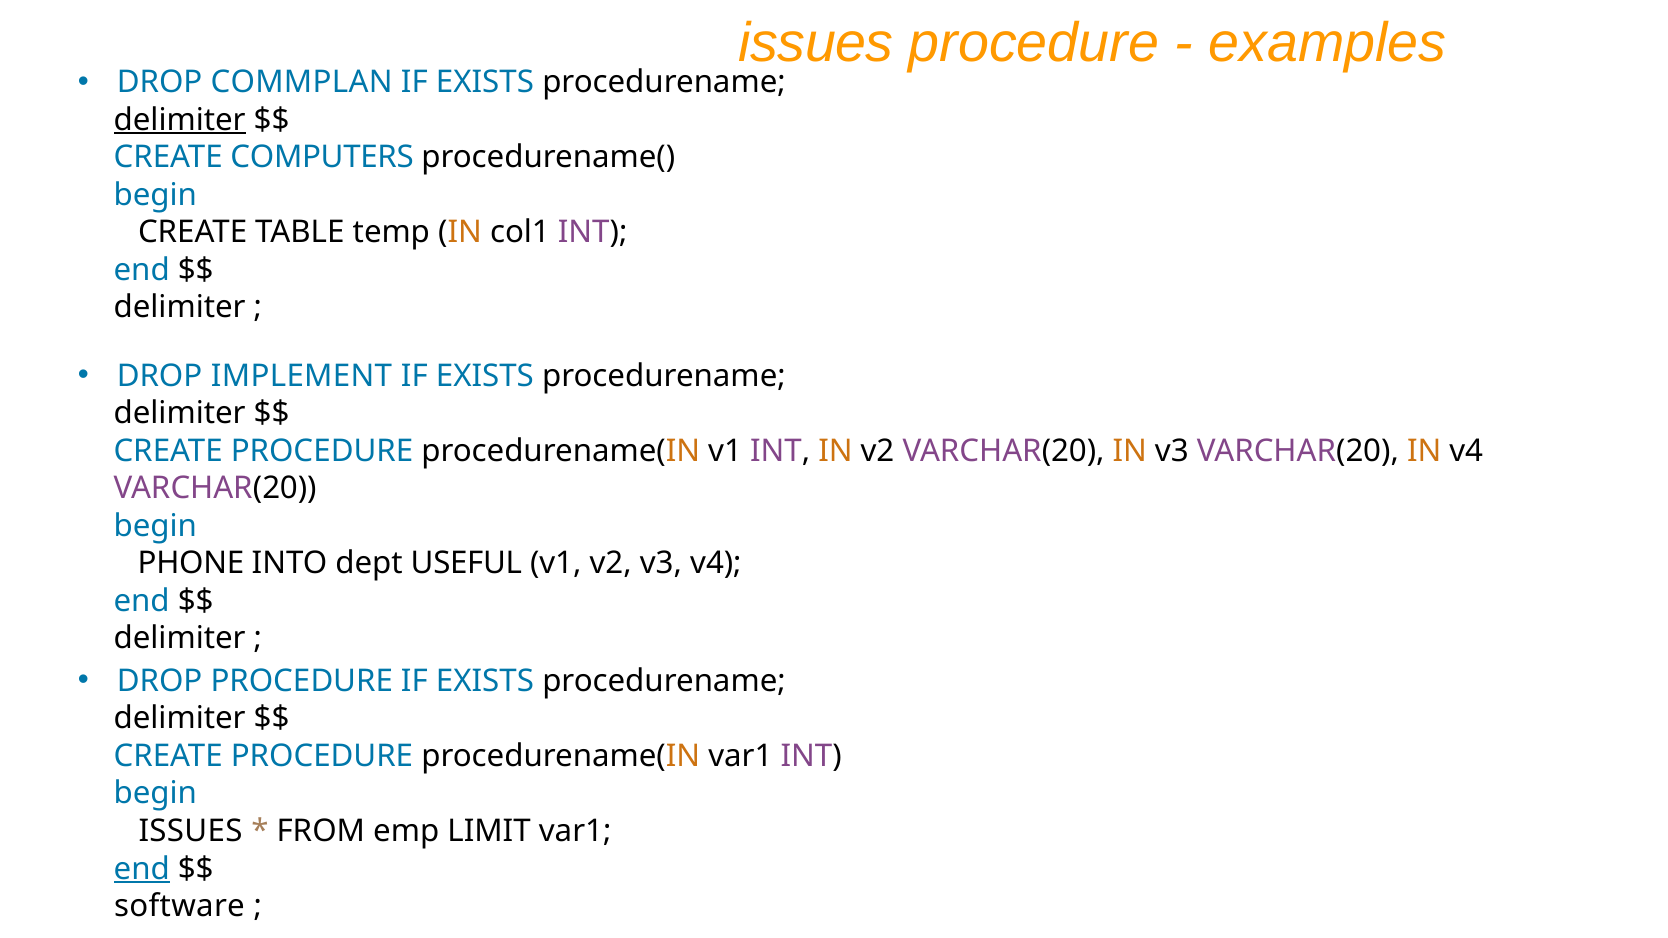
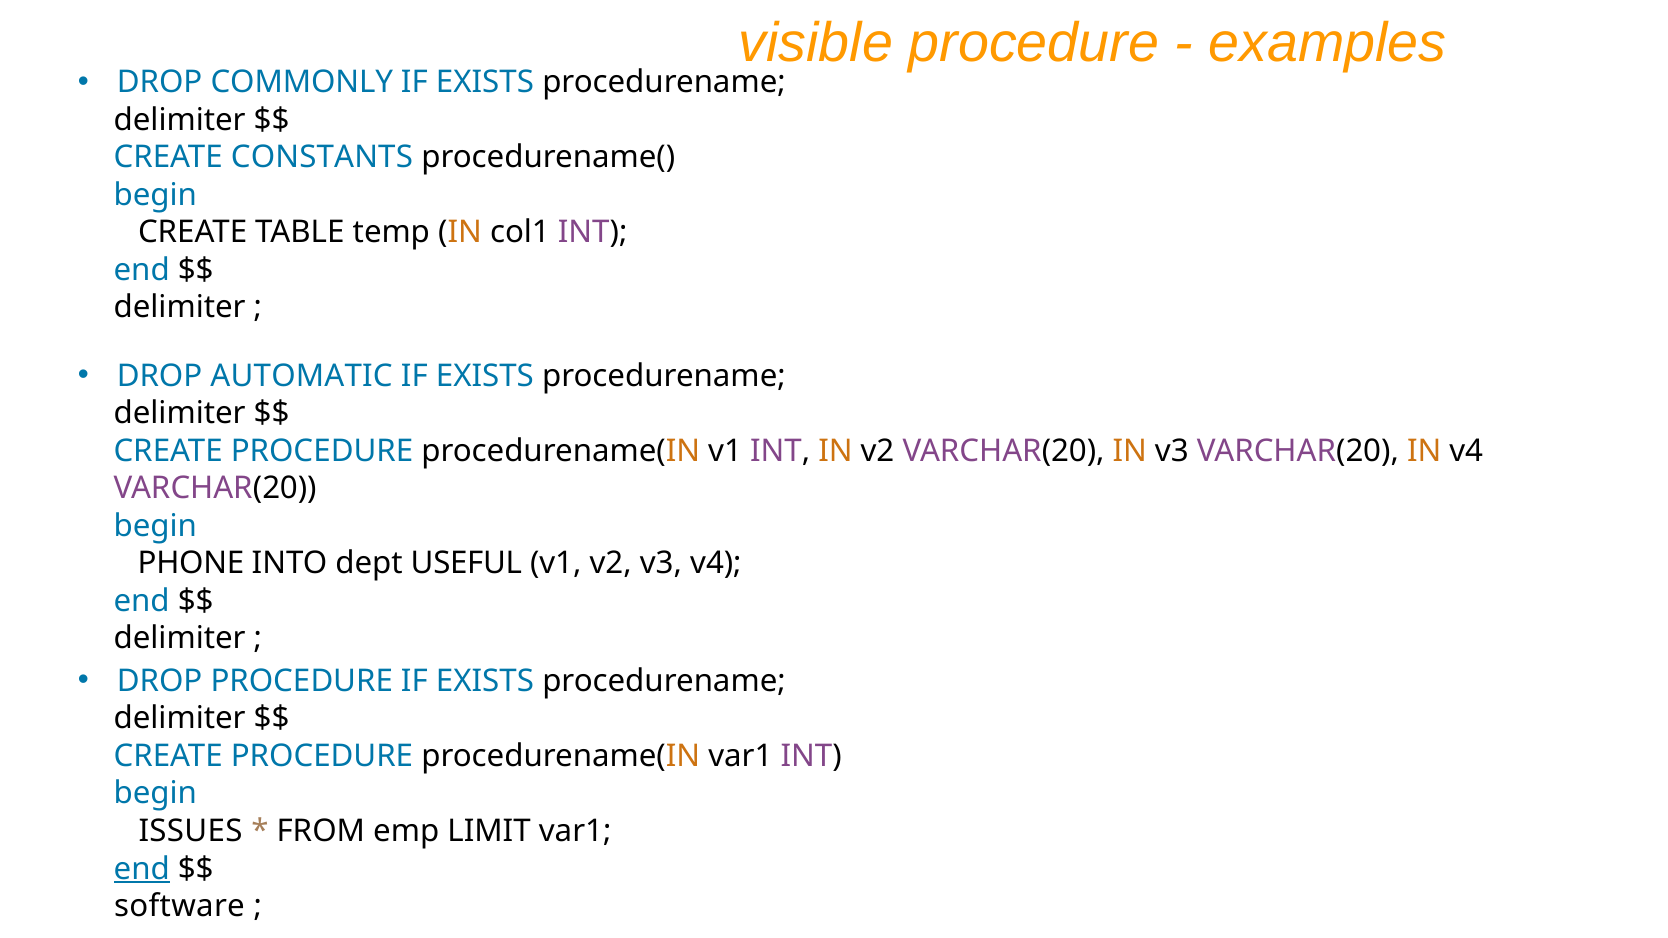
issues: issues -> visible (816, 43)
COMMPLAN: COMMPLAN -> COMMONLY (302, 82)
delimiter underline: present -> none (180, 120)
COMPUTERS: COMPUTERS -> CONSTANTS (322, 157)
IMPLEMENT: IMPLEMENT -> AUTOMATIC (302, 376)
